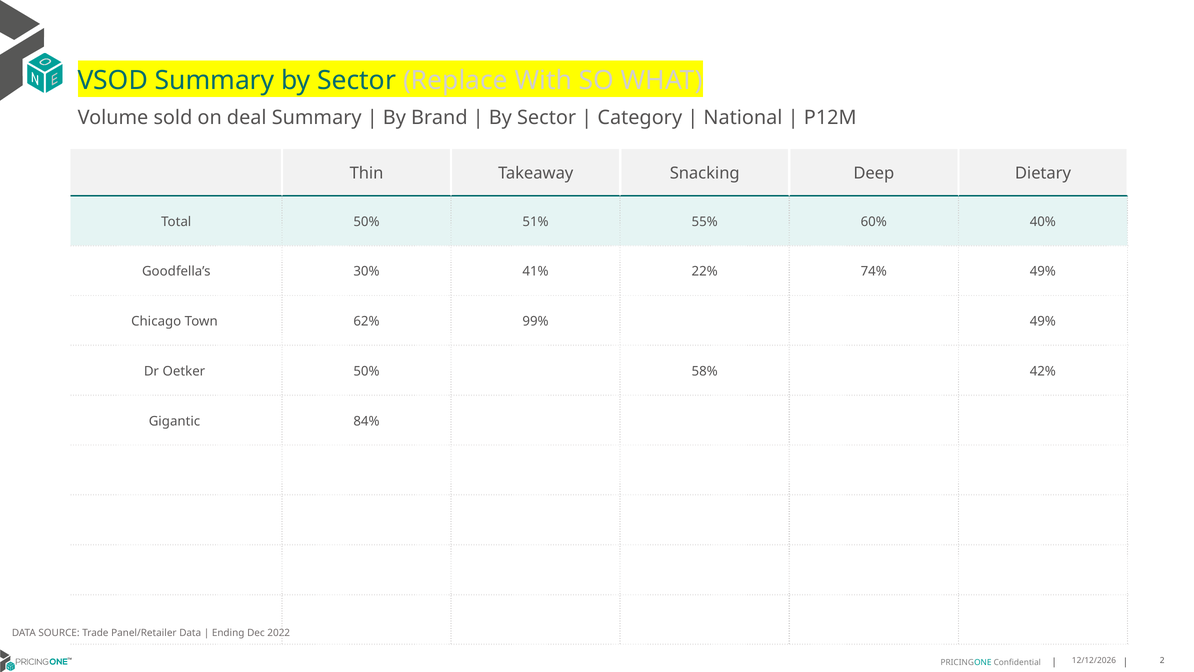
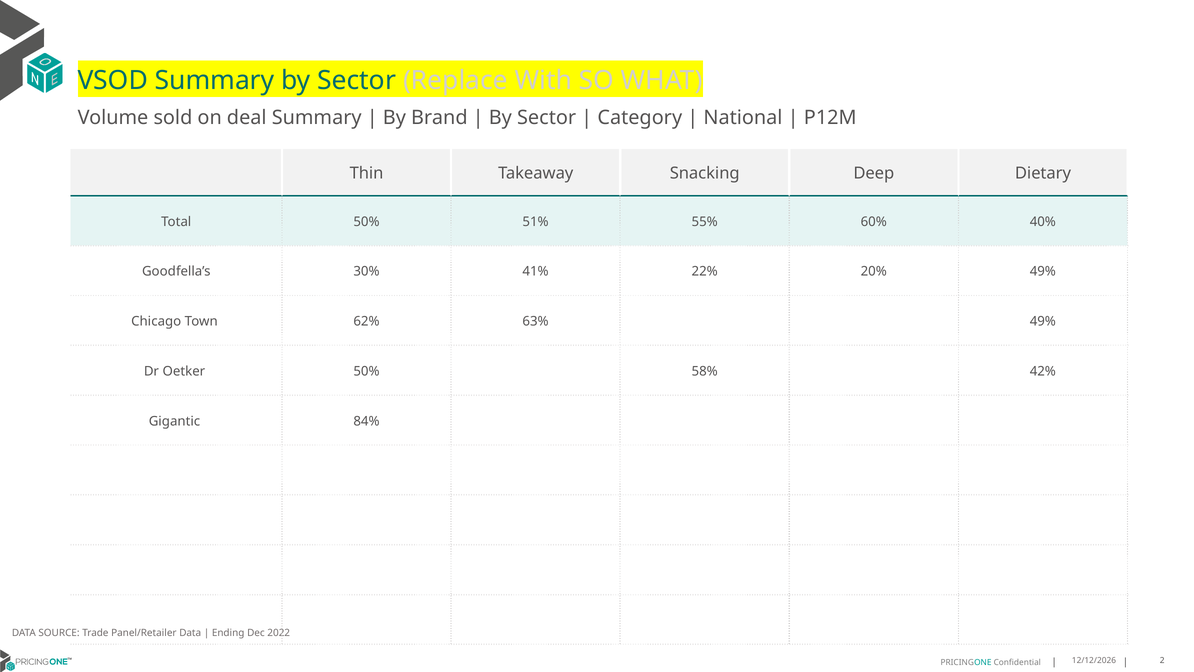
74%: 74% -> 20% (874, 271)
99%: 99% -> 63% (536, 321)
